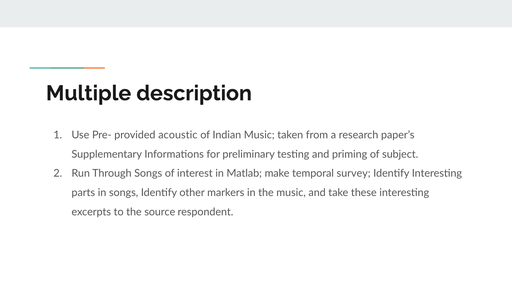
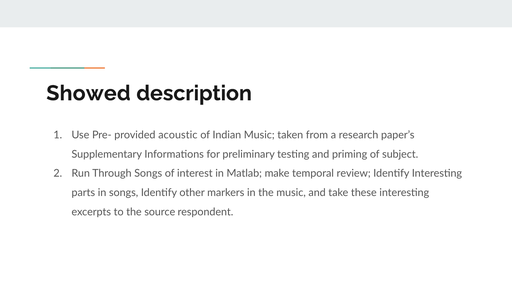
Multiple: Multiple -> Showed (88, 93)
survey: survey -> review (354, 173)
